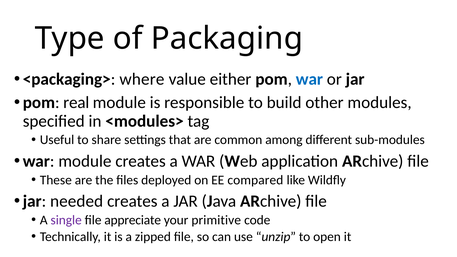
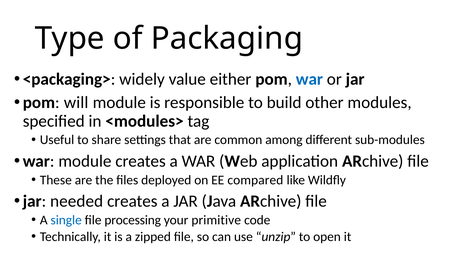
where: where -> widely (142, 79)
real: real -> will (76, 103)
single colour: purple -> blue (66, 220)
appreciate: appreciate -> processing (133, 220)
